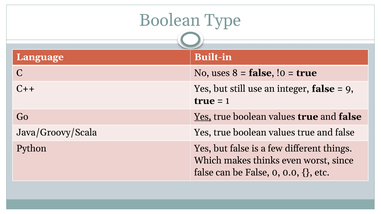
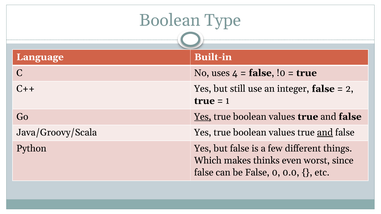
8: 8 -> 4 (235, 73)
9: 9 -> 2 (350, 89)
and underline: none -> present (325, 133)
